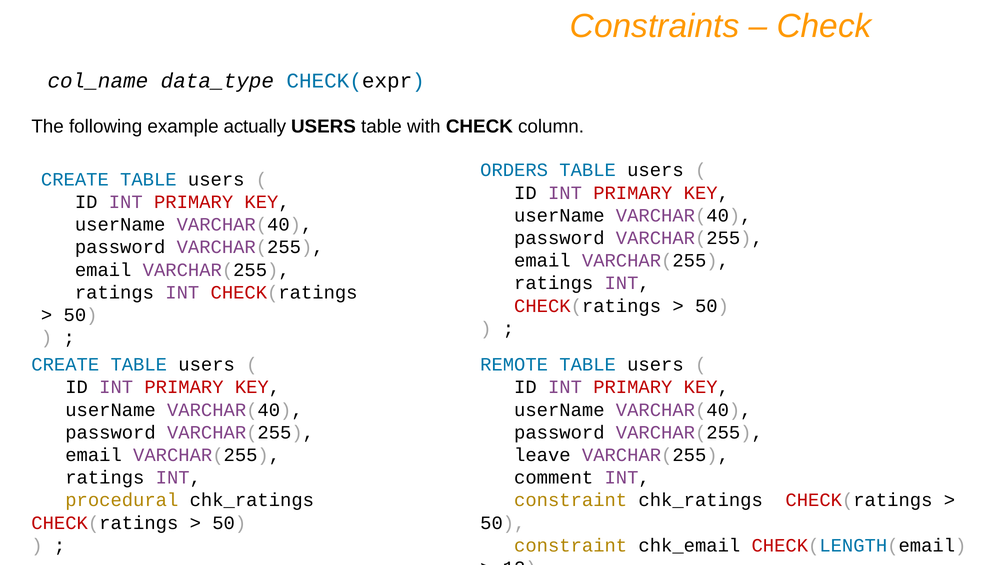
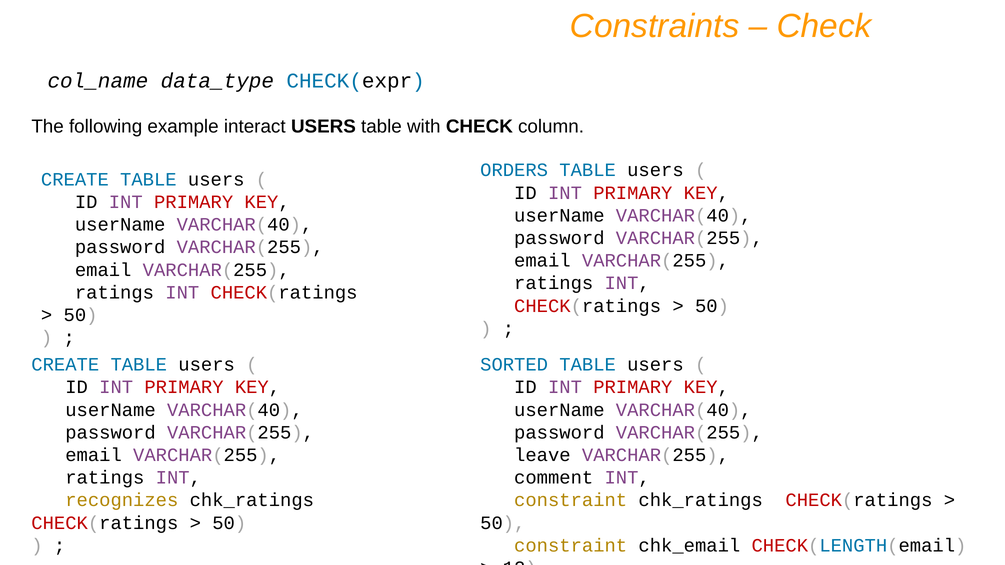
actually: actually -> interact (255, 127)
REMOTE: REMOTE -> SORTED (514, 365)
procedural: procedural -> recognizes (122, 501)
